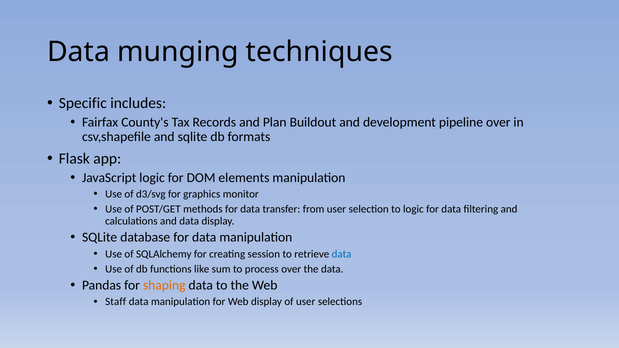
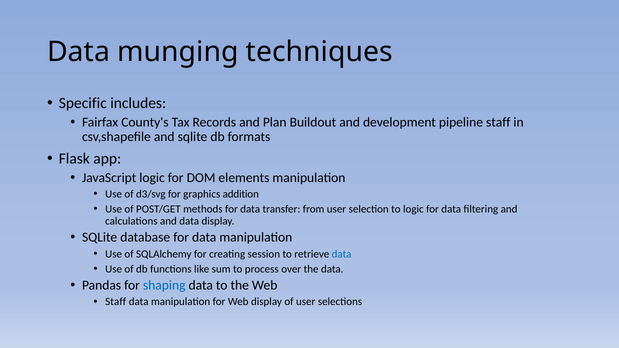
pipeline over: over -> staff (498, 122)
monitor: monitor -> addition (241, 194)
shaping colour: orange -> blue (164, 286)
